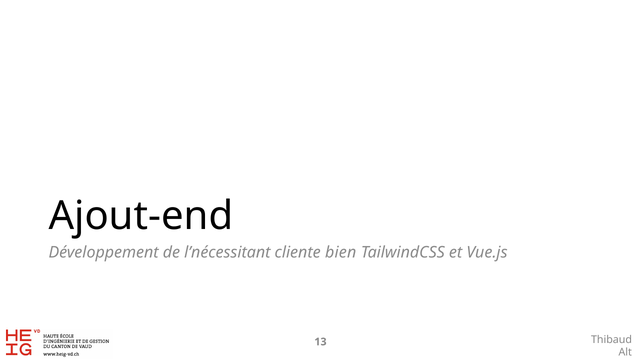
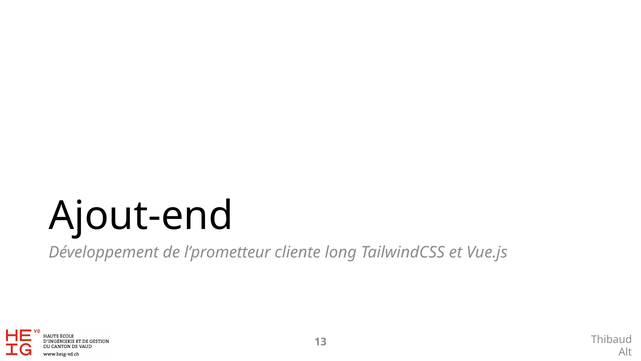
l’nécessitant: l’nécessitant -> l’prometteur (227, 252)
bien: bien -> long (341, 252)
